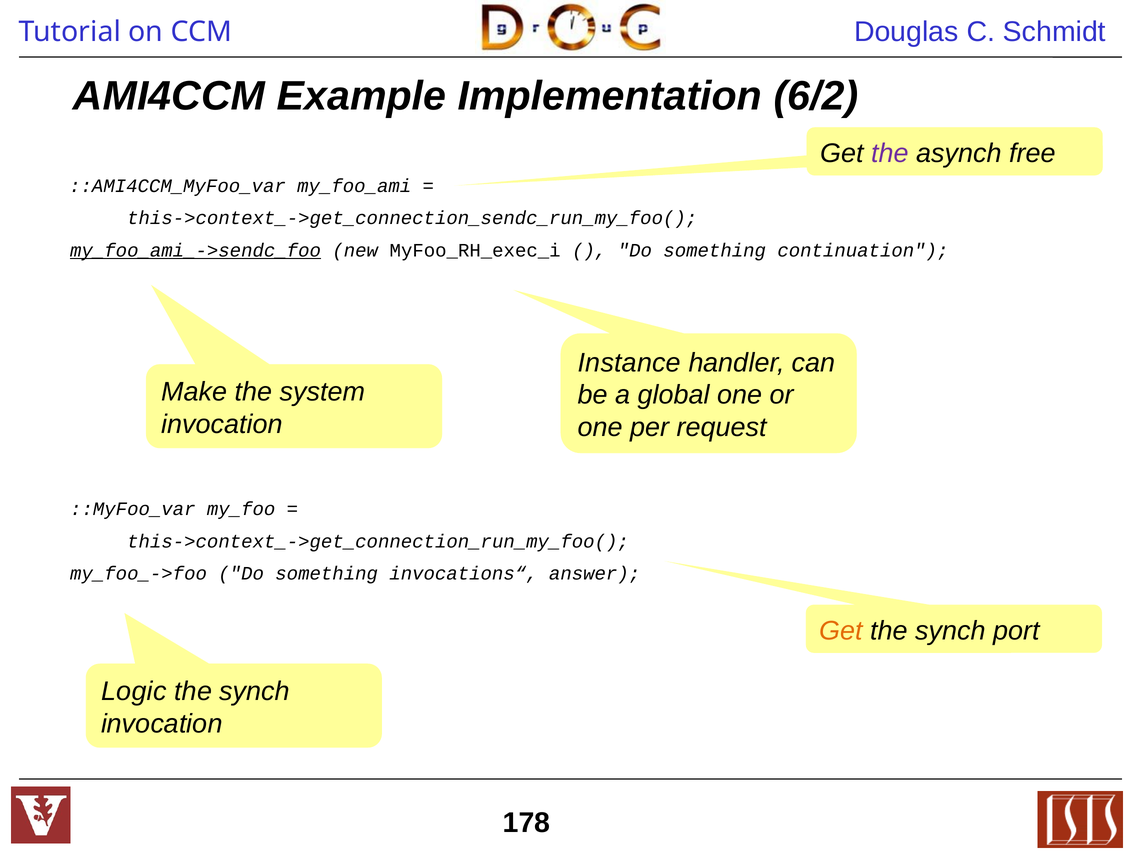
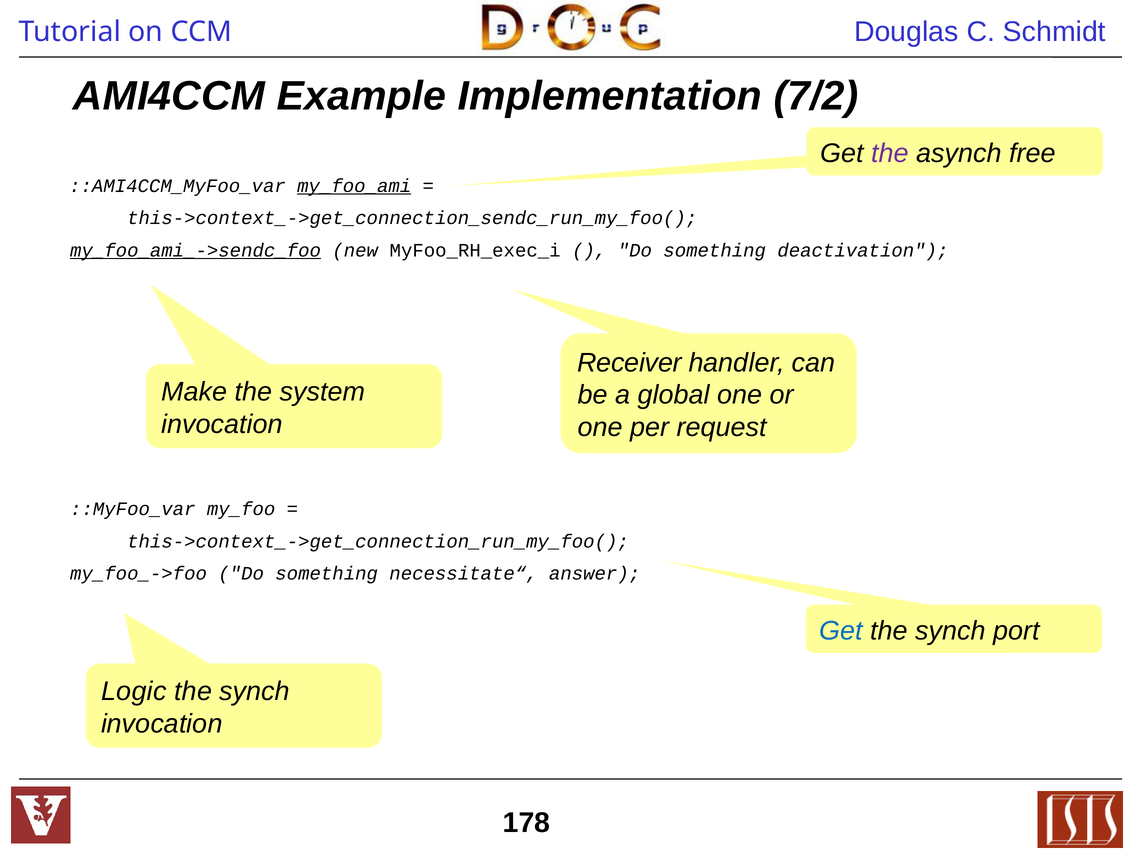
6/2: 6/2 -> 7/2 (816, 96)
my_foo_ami underline: none -> present (354, 186)
continuation: continuation -> deactivation (863, 251)
Instance: Instance -> Receiver (629, 363)
invocations“: invocations“ -> necessitate“ (463, 574)
Get colour: orange -> blue (841, 631)
